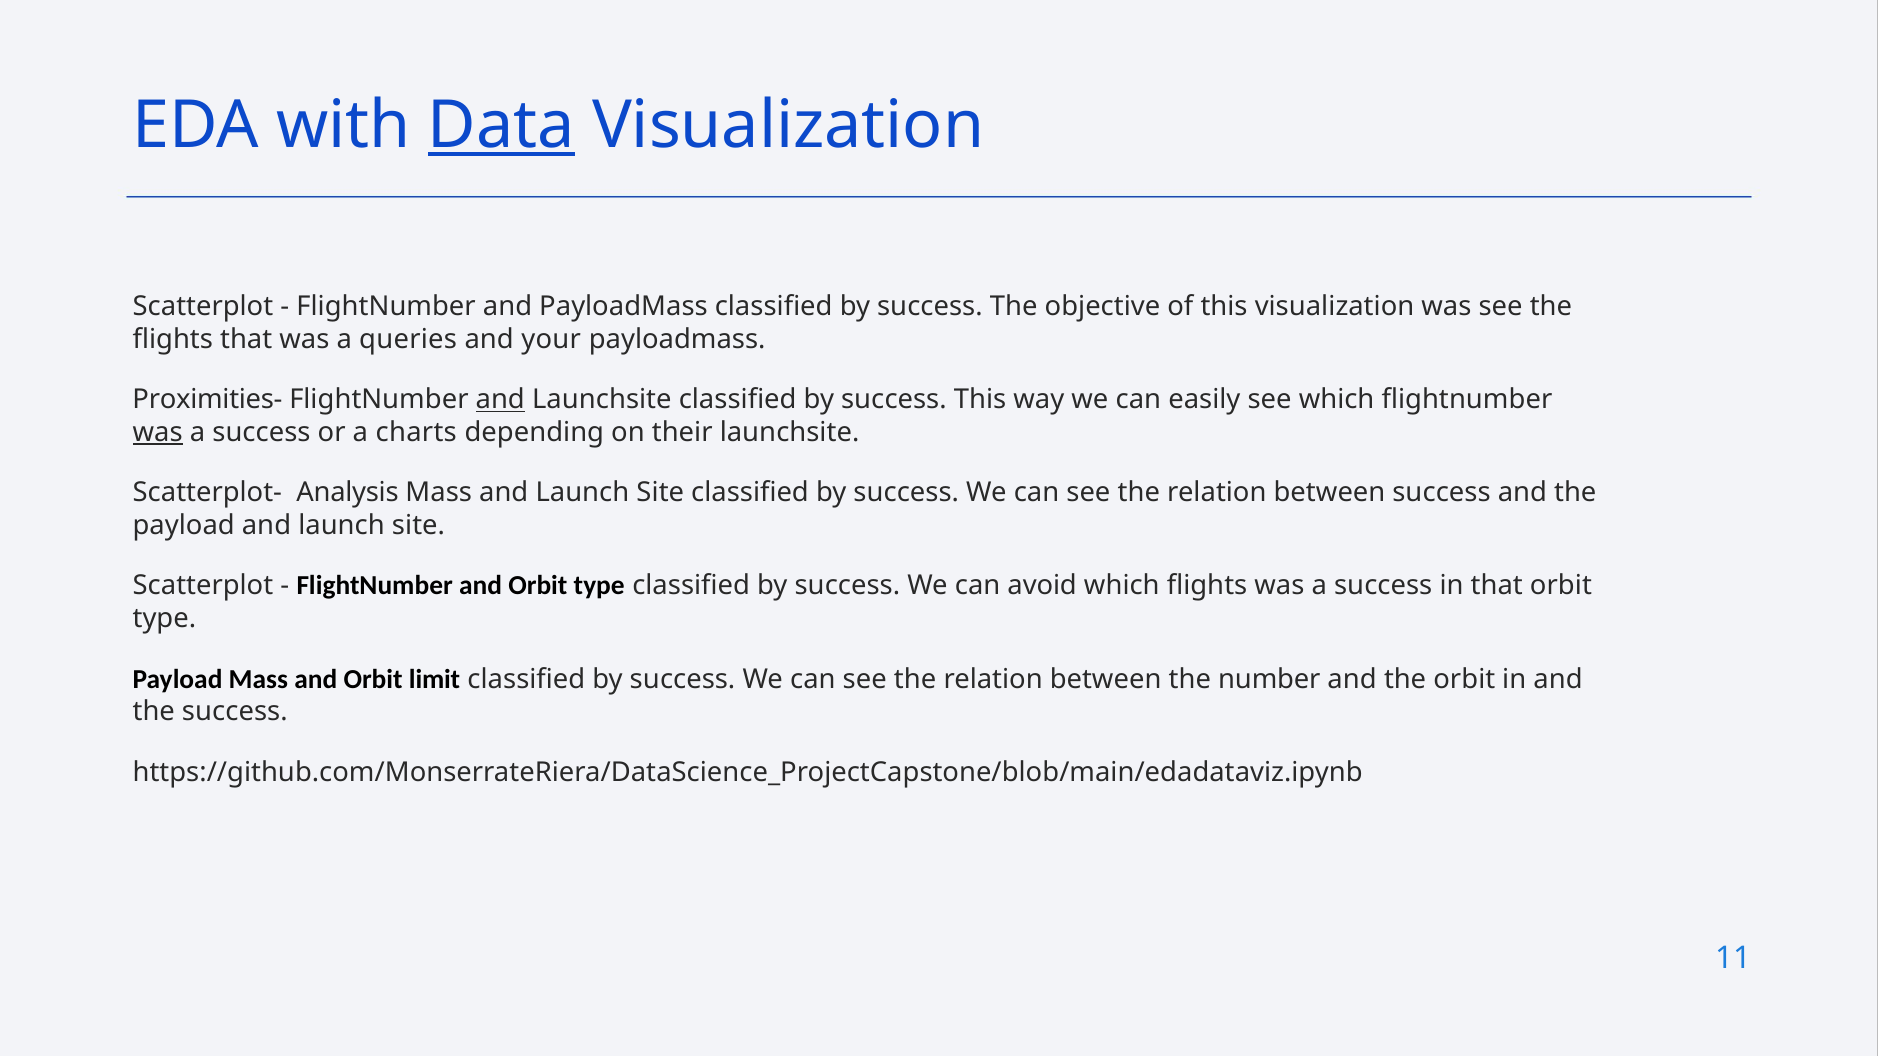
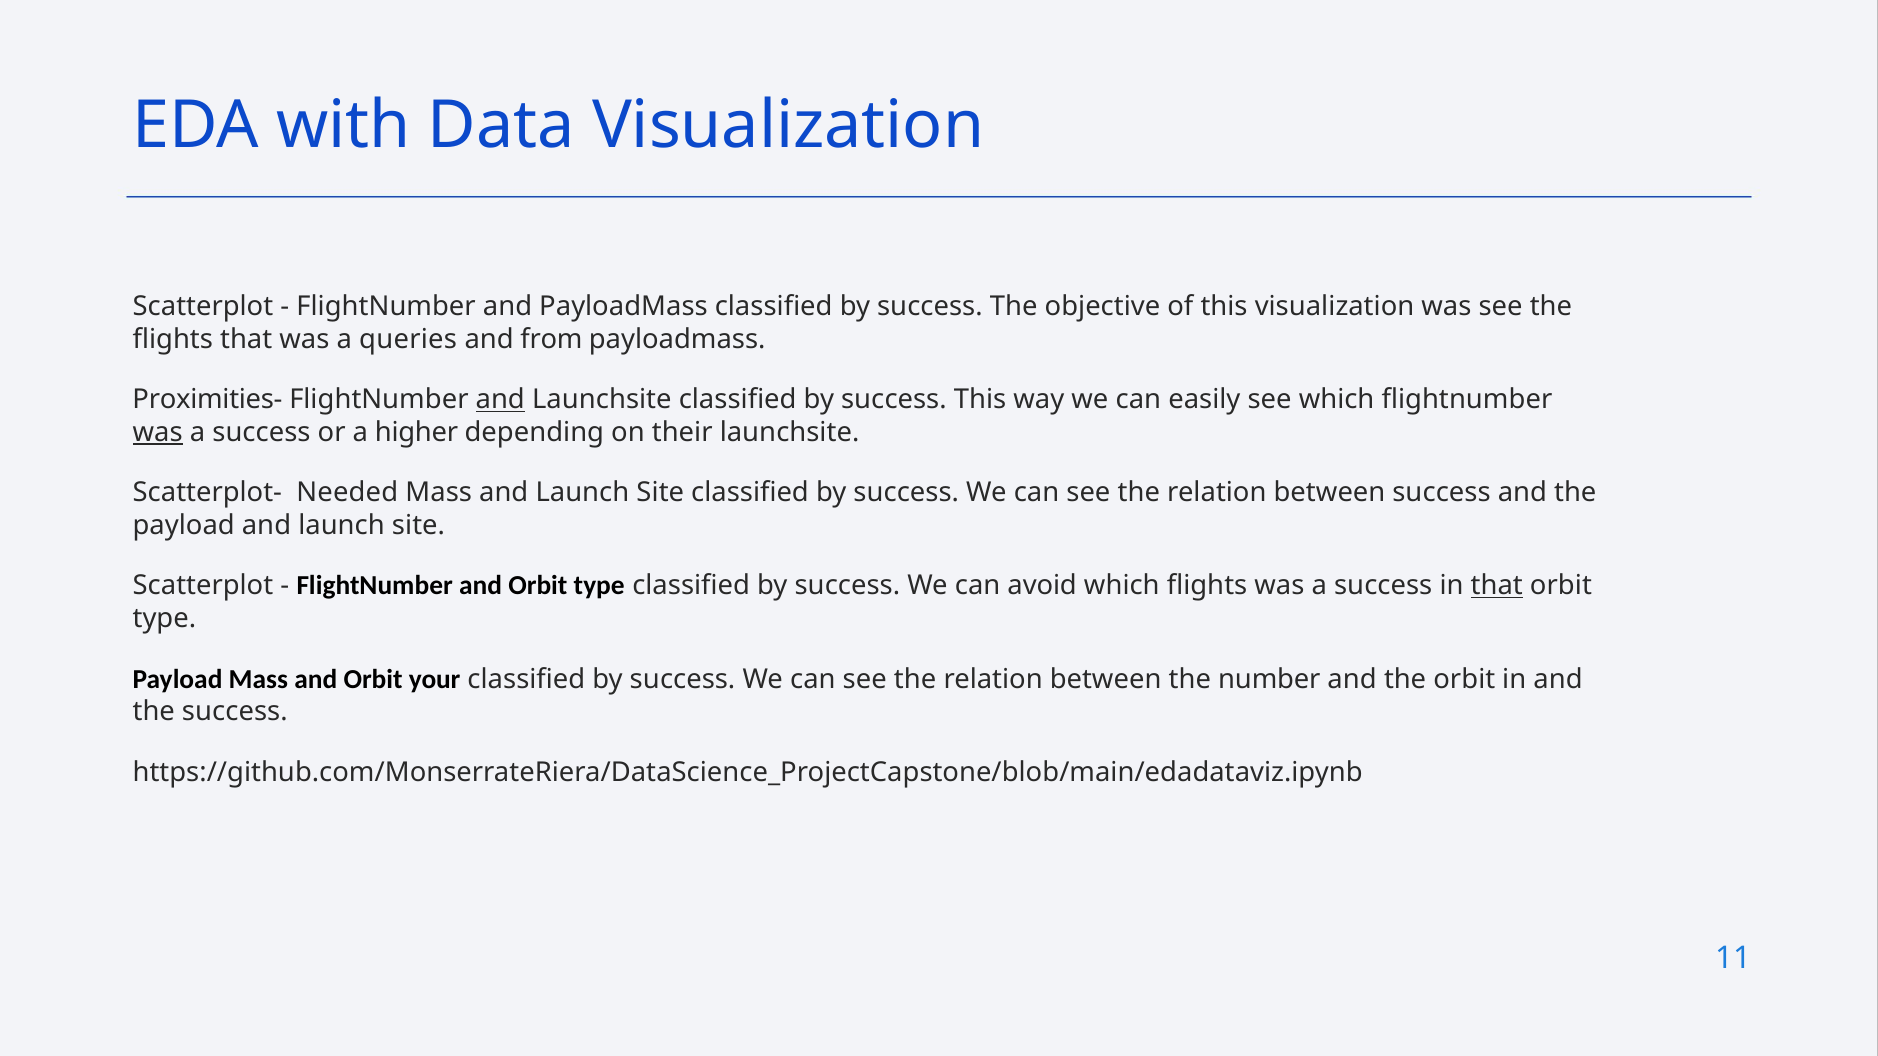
Data underline: present -> none (501, 125)
your: your -> from (551, 339)
charts: charts -> higher (416, 433)
Analysis: Analysis -> Needed (347, 493)
that underline: none -> present (1497, 586)
limit: limit -> your (435, 679)
